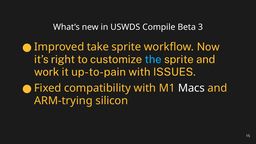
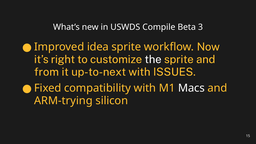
take: take -> idea (98, 47)
the colour: light blue -> white (153, 59)
work: work -> from (47, 72)
up-to-pain: up-to-pain -> up-to-next (99, 72)
